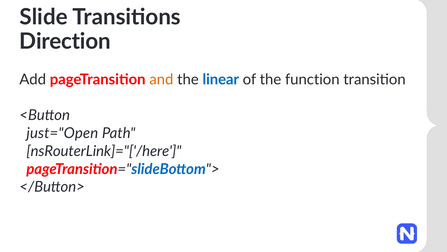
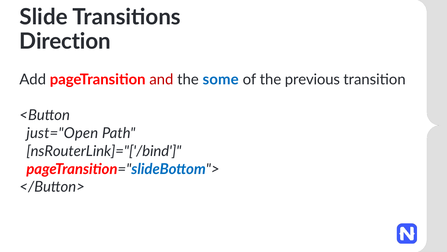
and colour: orange -> red (161, 79)
linear: linear -> some (221, 79)
function: function -> previous (312, 79)
nsRouterLink]="['/here: nsRouterLink]="['/here -> nsRouterLink]="['/bind (104, 151)
